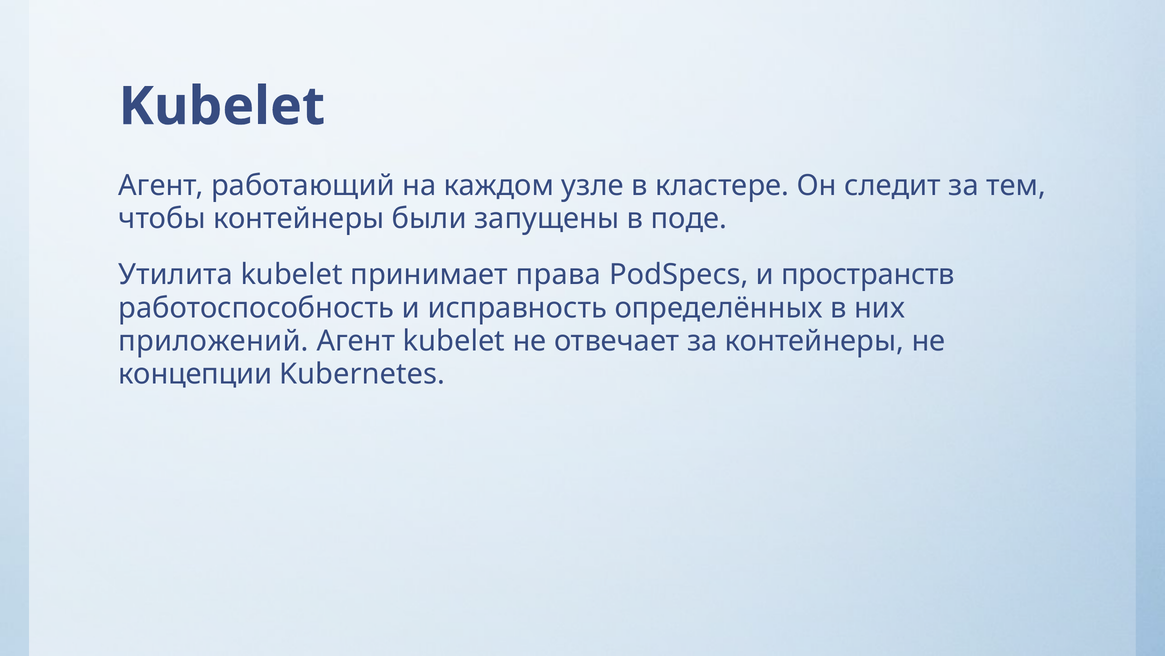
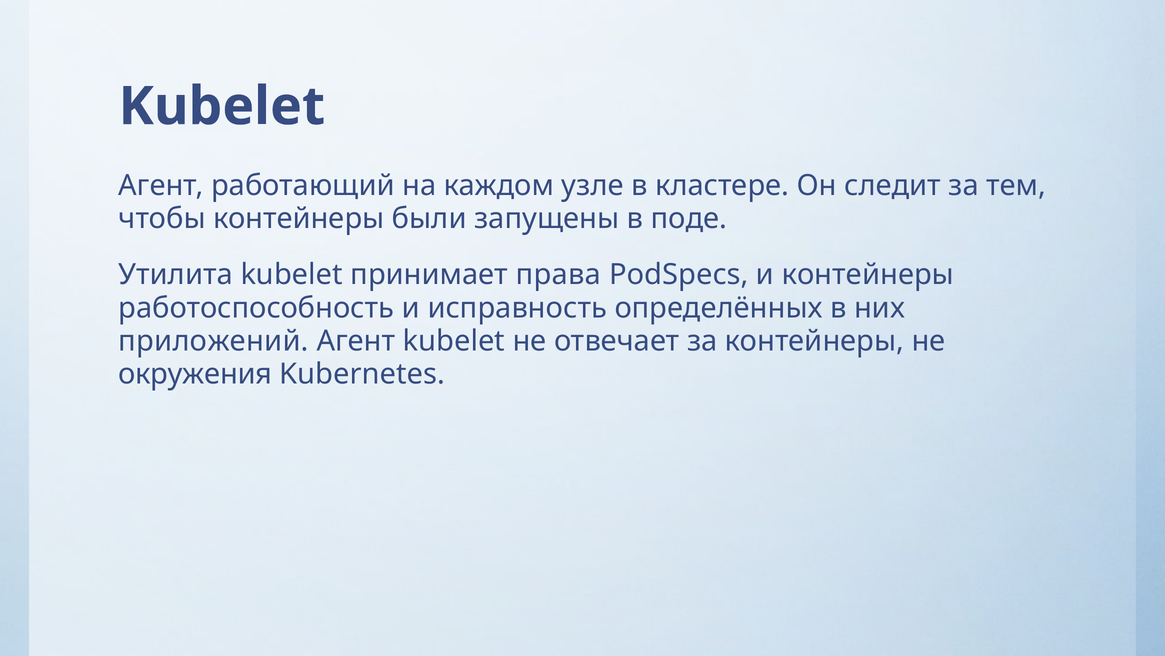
и пространств: пространств -> контейнеры (868, 274)
концепции: концепции -> окружения (195, 374)
